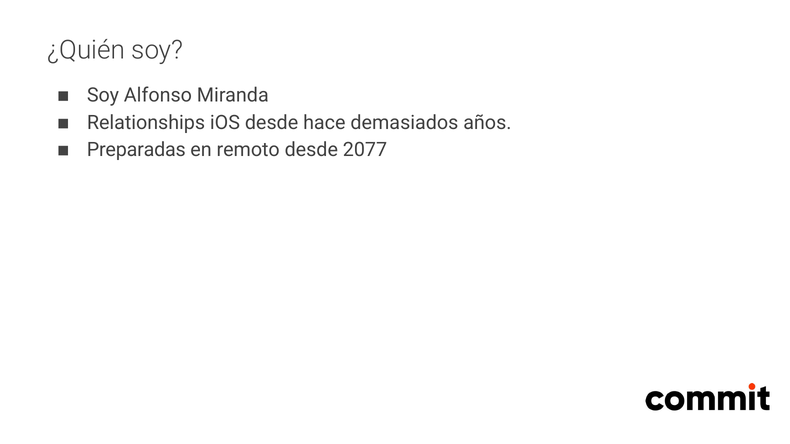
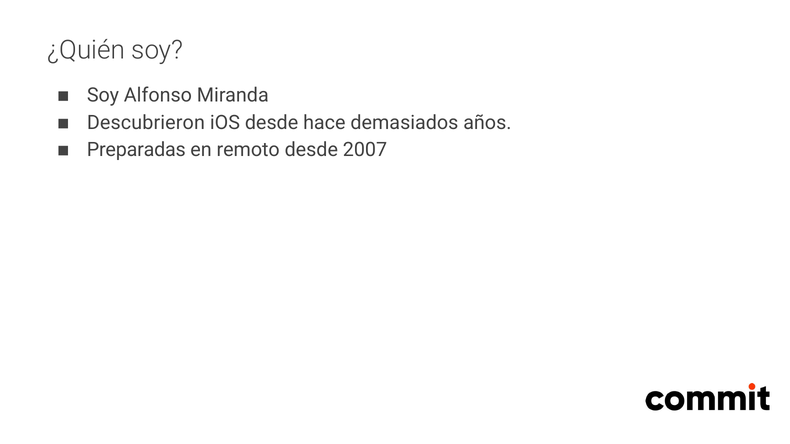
Relationships: Relationships -> Descubrieron (146, 123)
2077: 2077 -> 2007 (365, 150)
